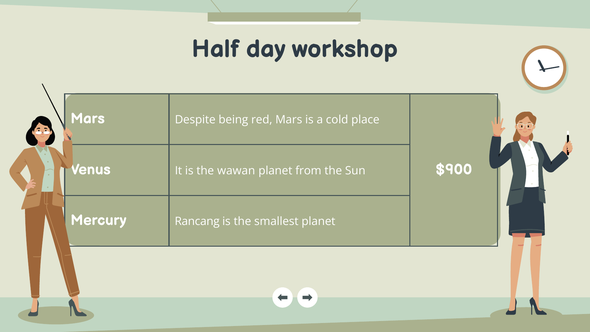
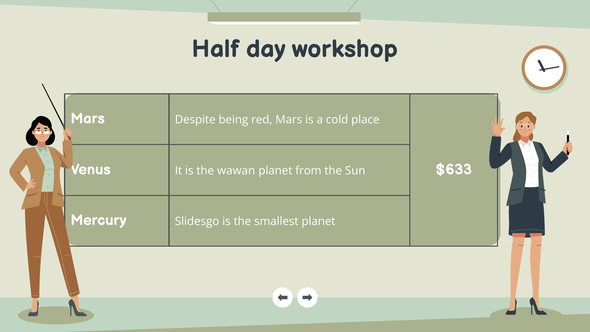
$900: $900 -> $633 (454, 169)
Rancang: Rancang -> Slidesgo (197, 221)
